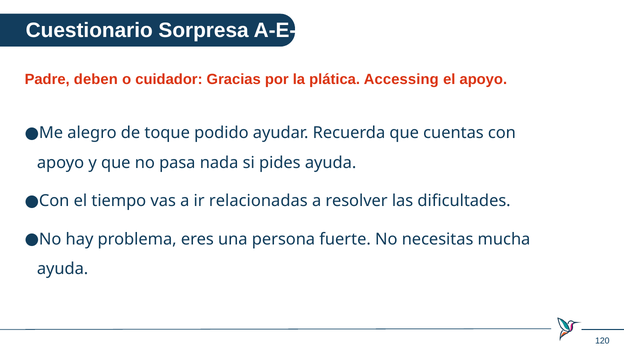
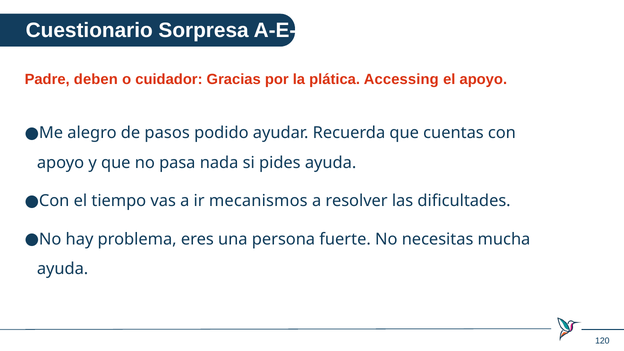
toque: toque -> pasos (167, 133)
relacionadas: relacionadas -> mecanismos (258, 201)
